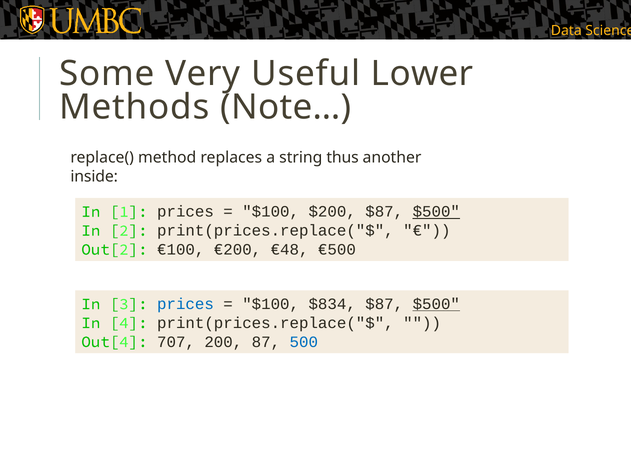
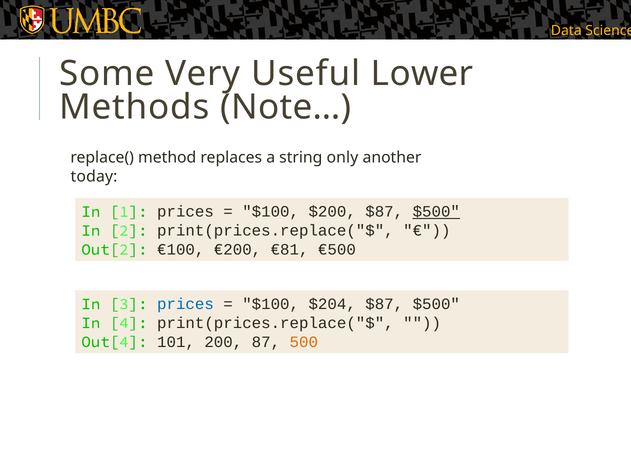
thus: thus -> only (342, 158)
inside: inside -> today (94, 176)
€48: €48 -> €81 (290, 250)
$834: $834 -> $204 (332, 304)
$500 underline: present -> none (436, 304)
707: 707 -> 101 (176, 342)
500 colour: blue -> orange (304, 342)
